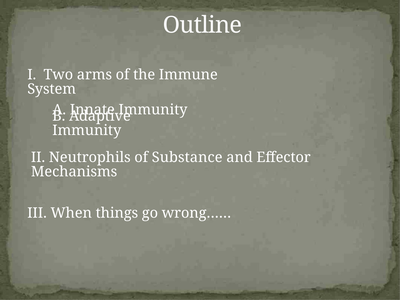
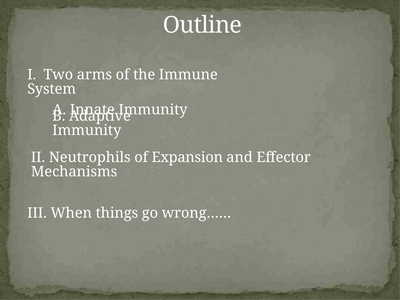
Substance: Substance -> Expansion (187, 157)
